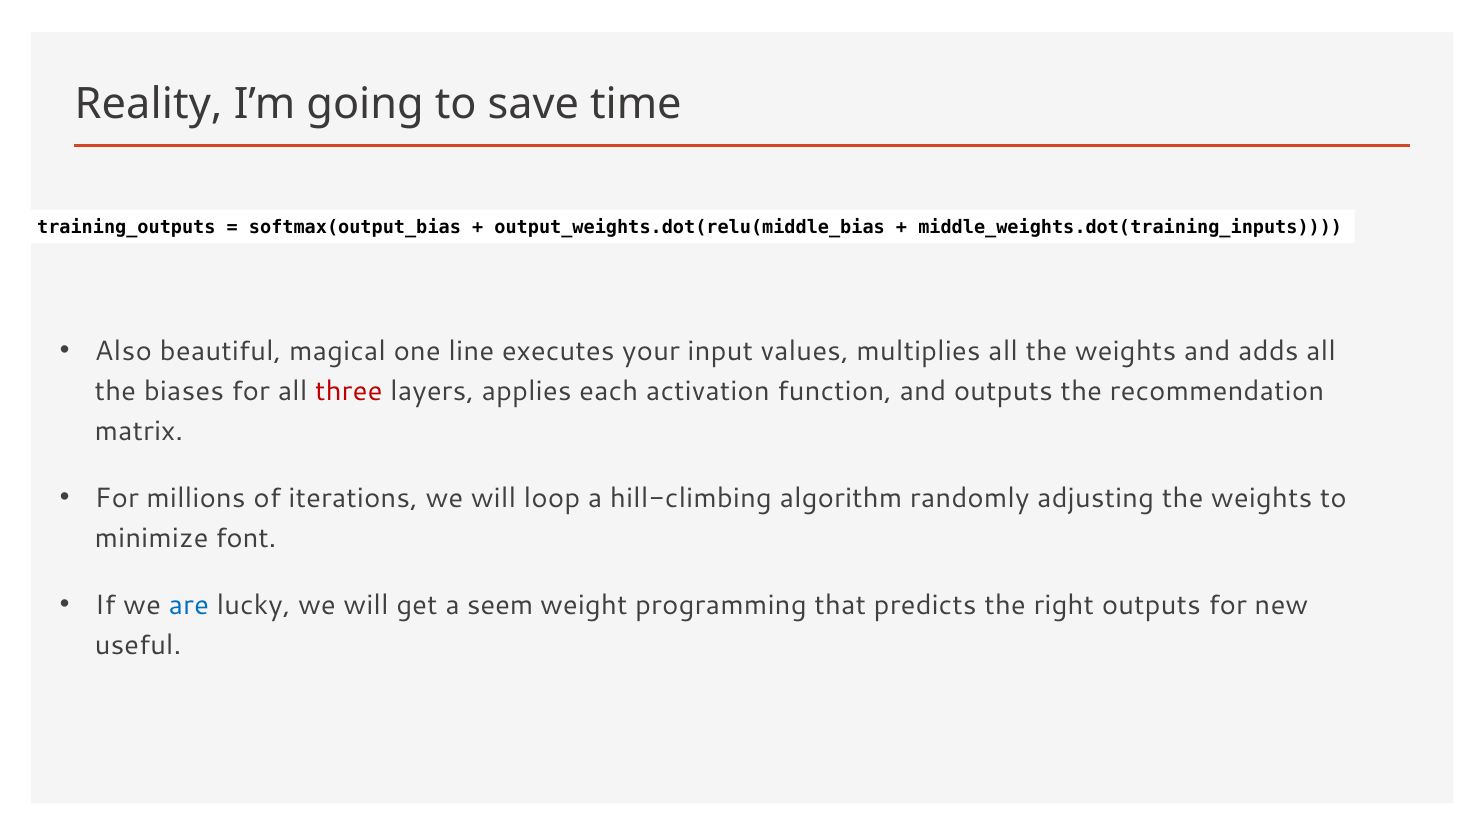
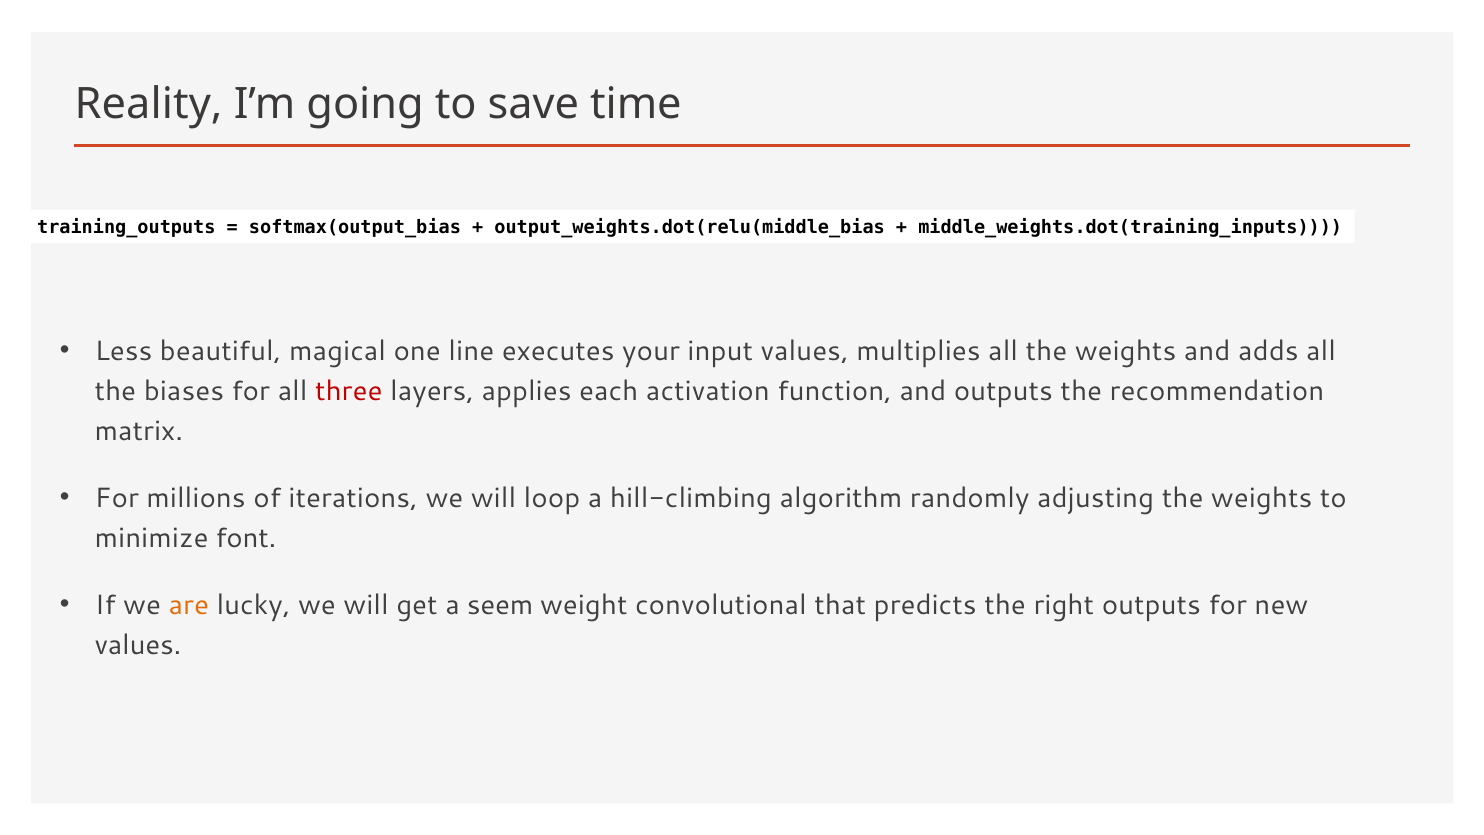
Also: Also -> Less (124, 351)
are colour: blue -> orange (189, 605)
programming: programming -> convolutional (721, 605)
useful: useful -> values (138, 645)
